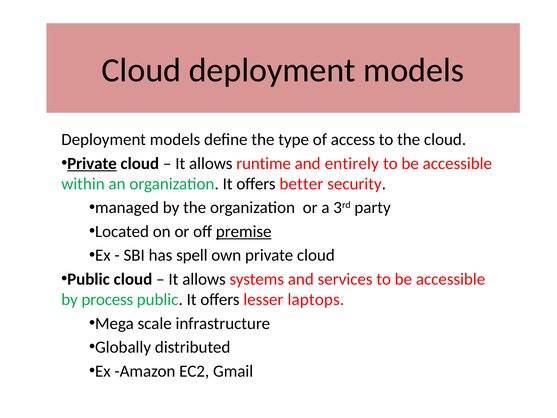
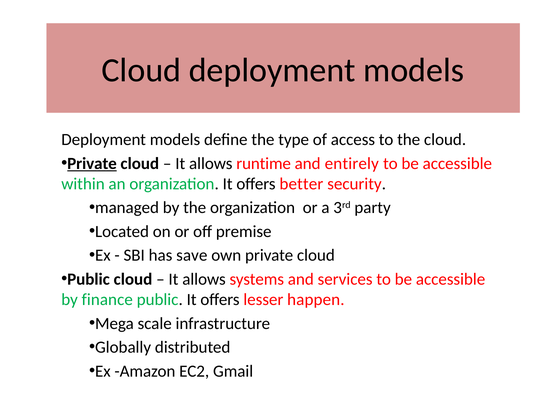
premise underline: present -> none (244, 231)
spell: spell -> save (192, 255)
process: process -> finance (107, 299)
laptops: laptops -> happen (316, 299)
